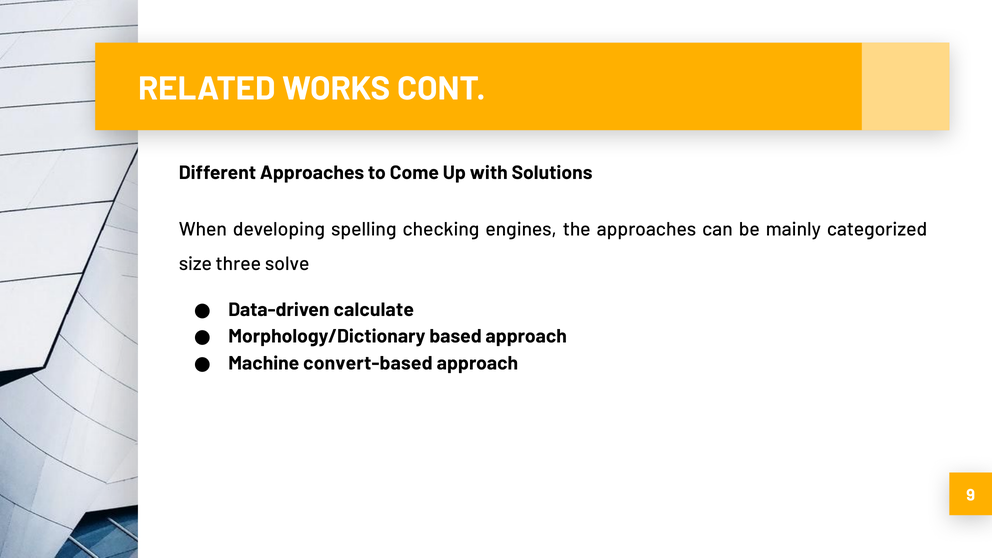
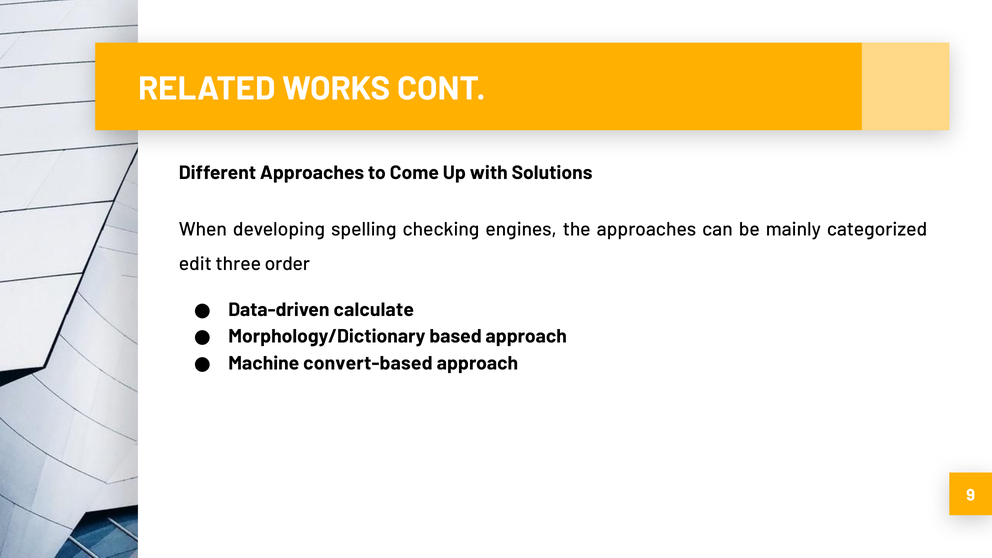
size: size -> edit (195, 264)
solve: solve -> order (287, 264)
